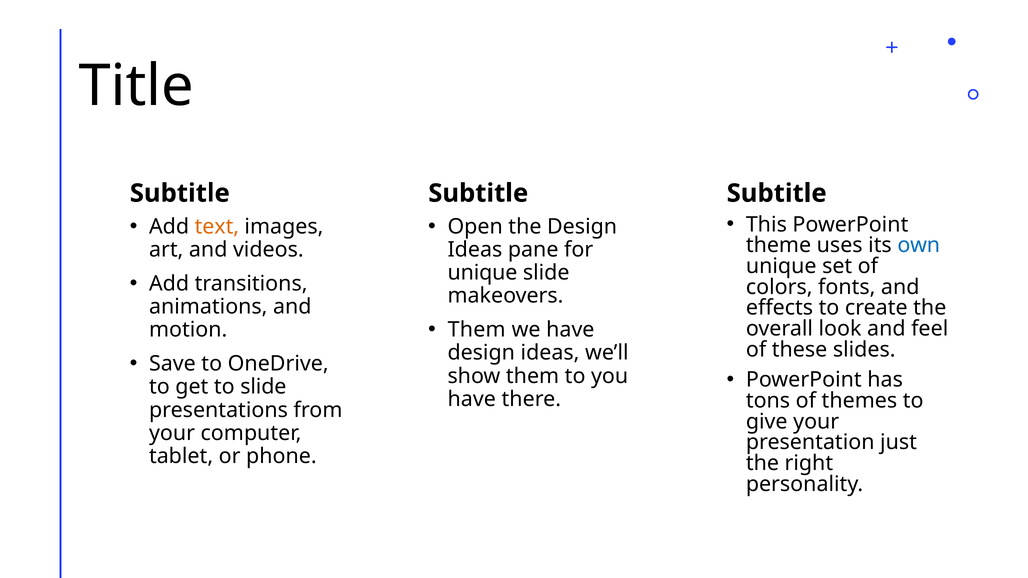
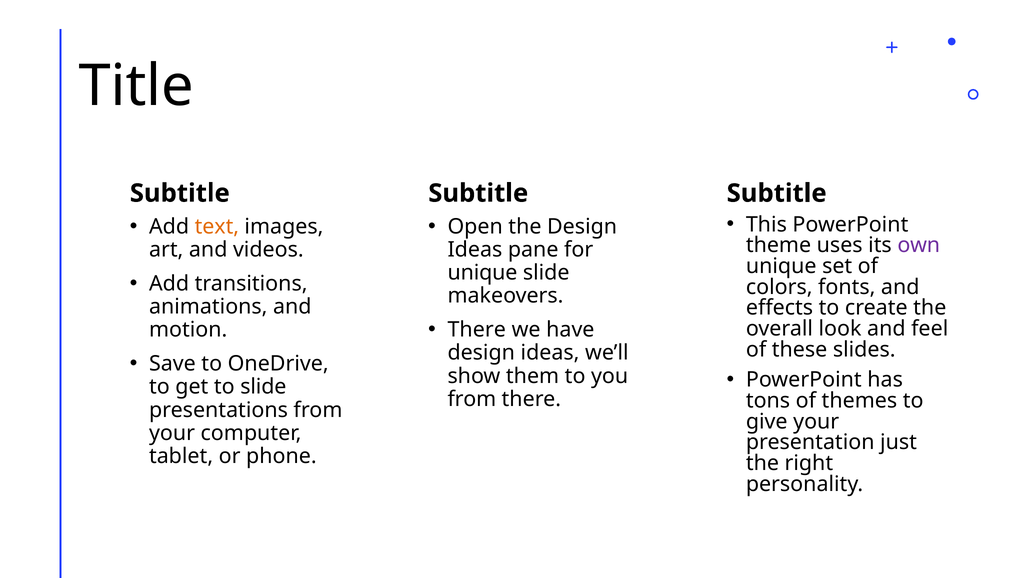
own colour: blue -> purple (919, 246)
Them: Them -> There (477, 330)
have: have -> from (472, 399)
